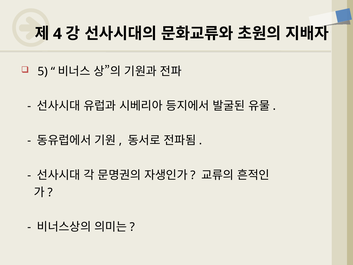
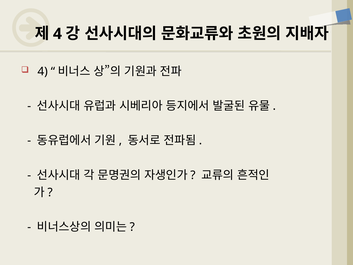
5: 5 -> 4 (43, 71)
